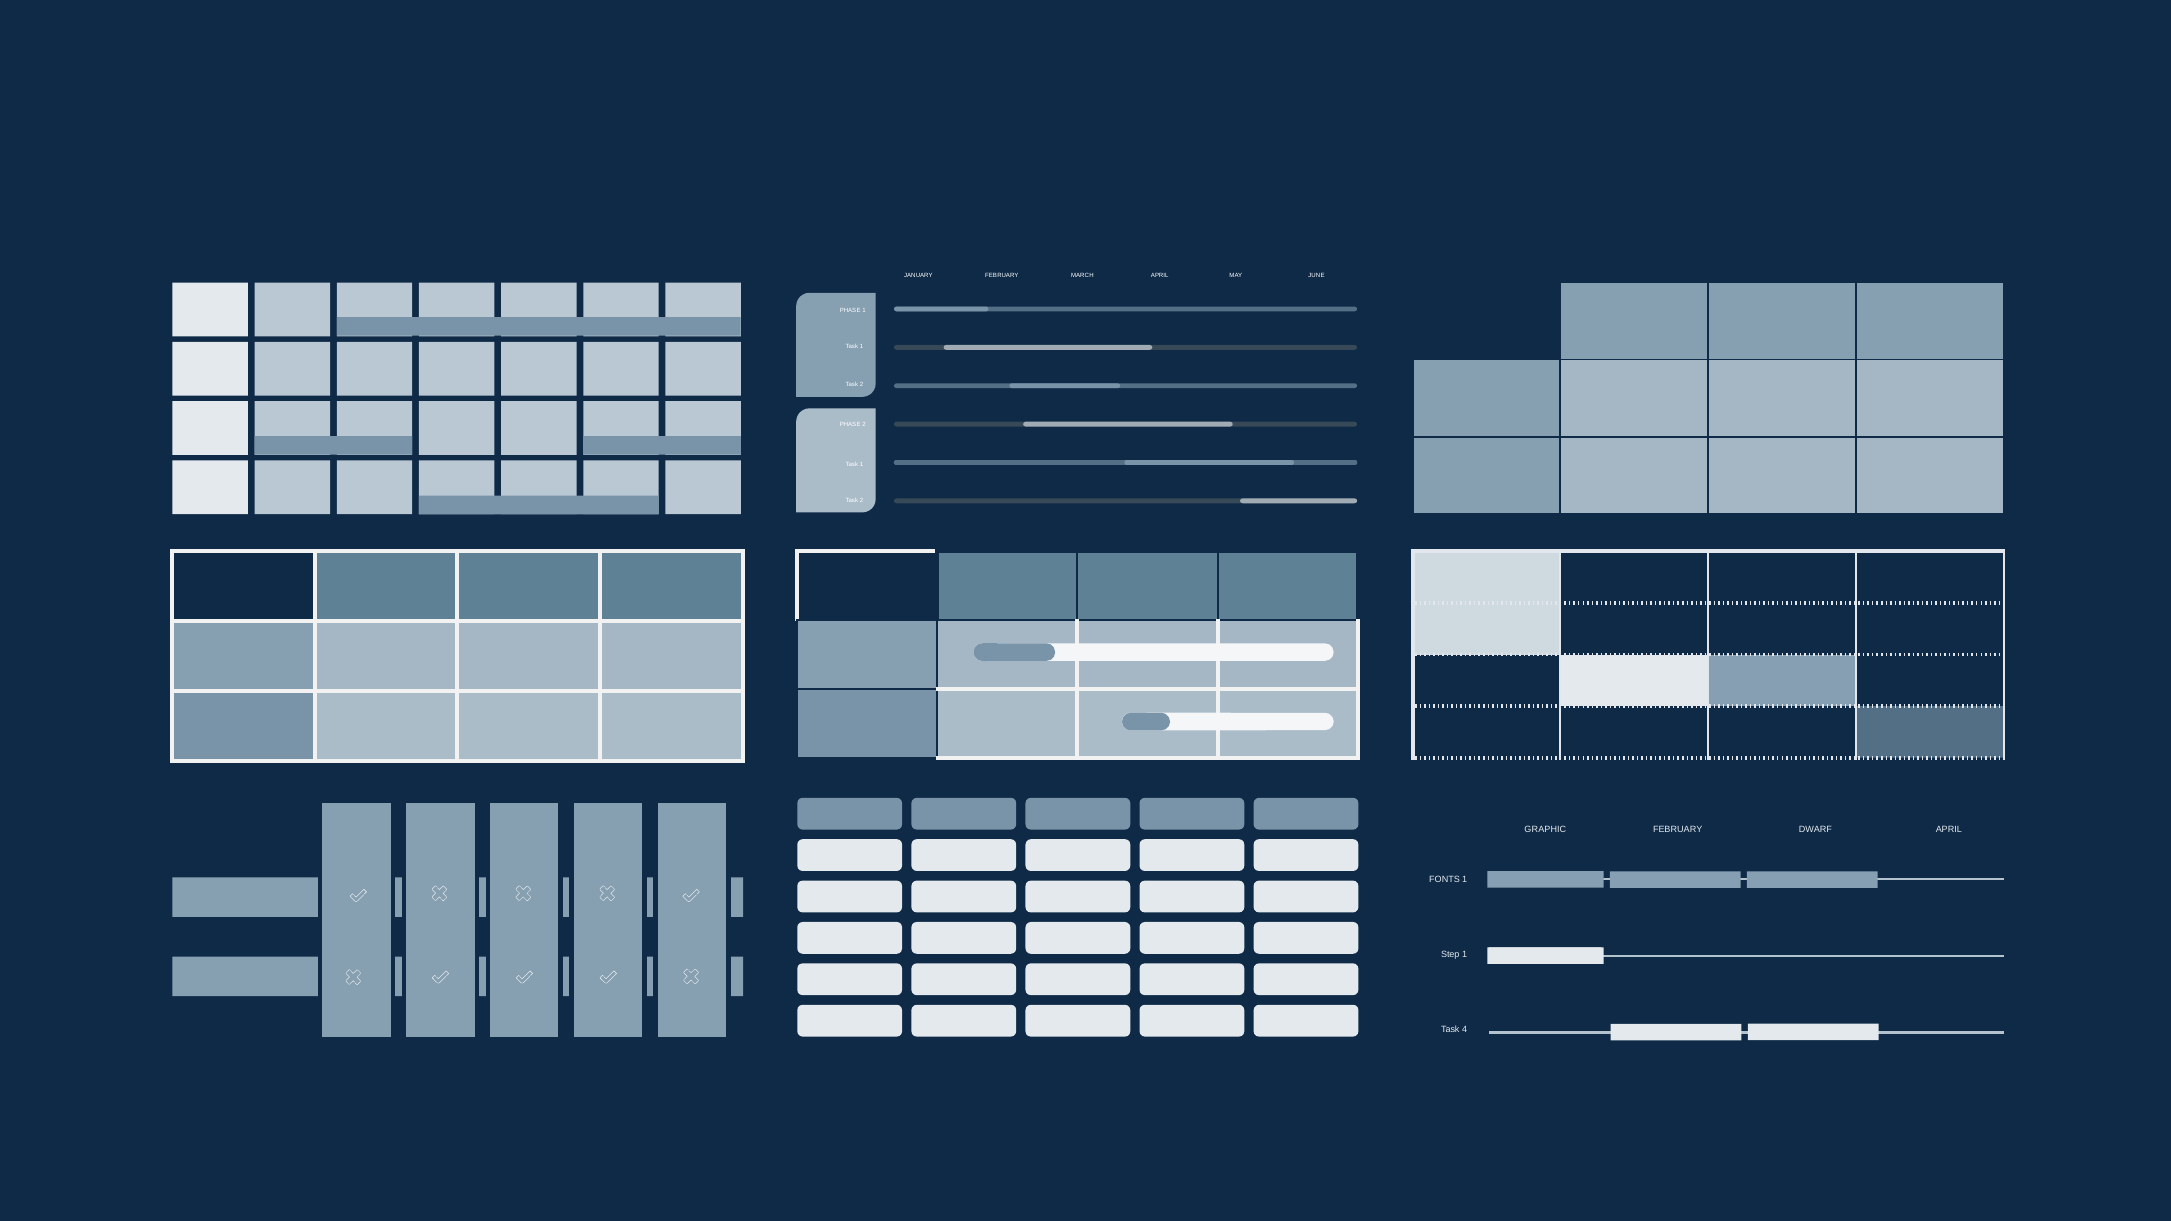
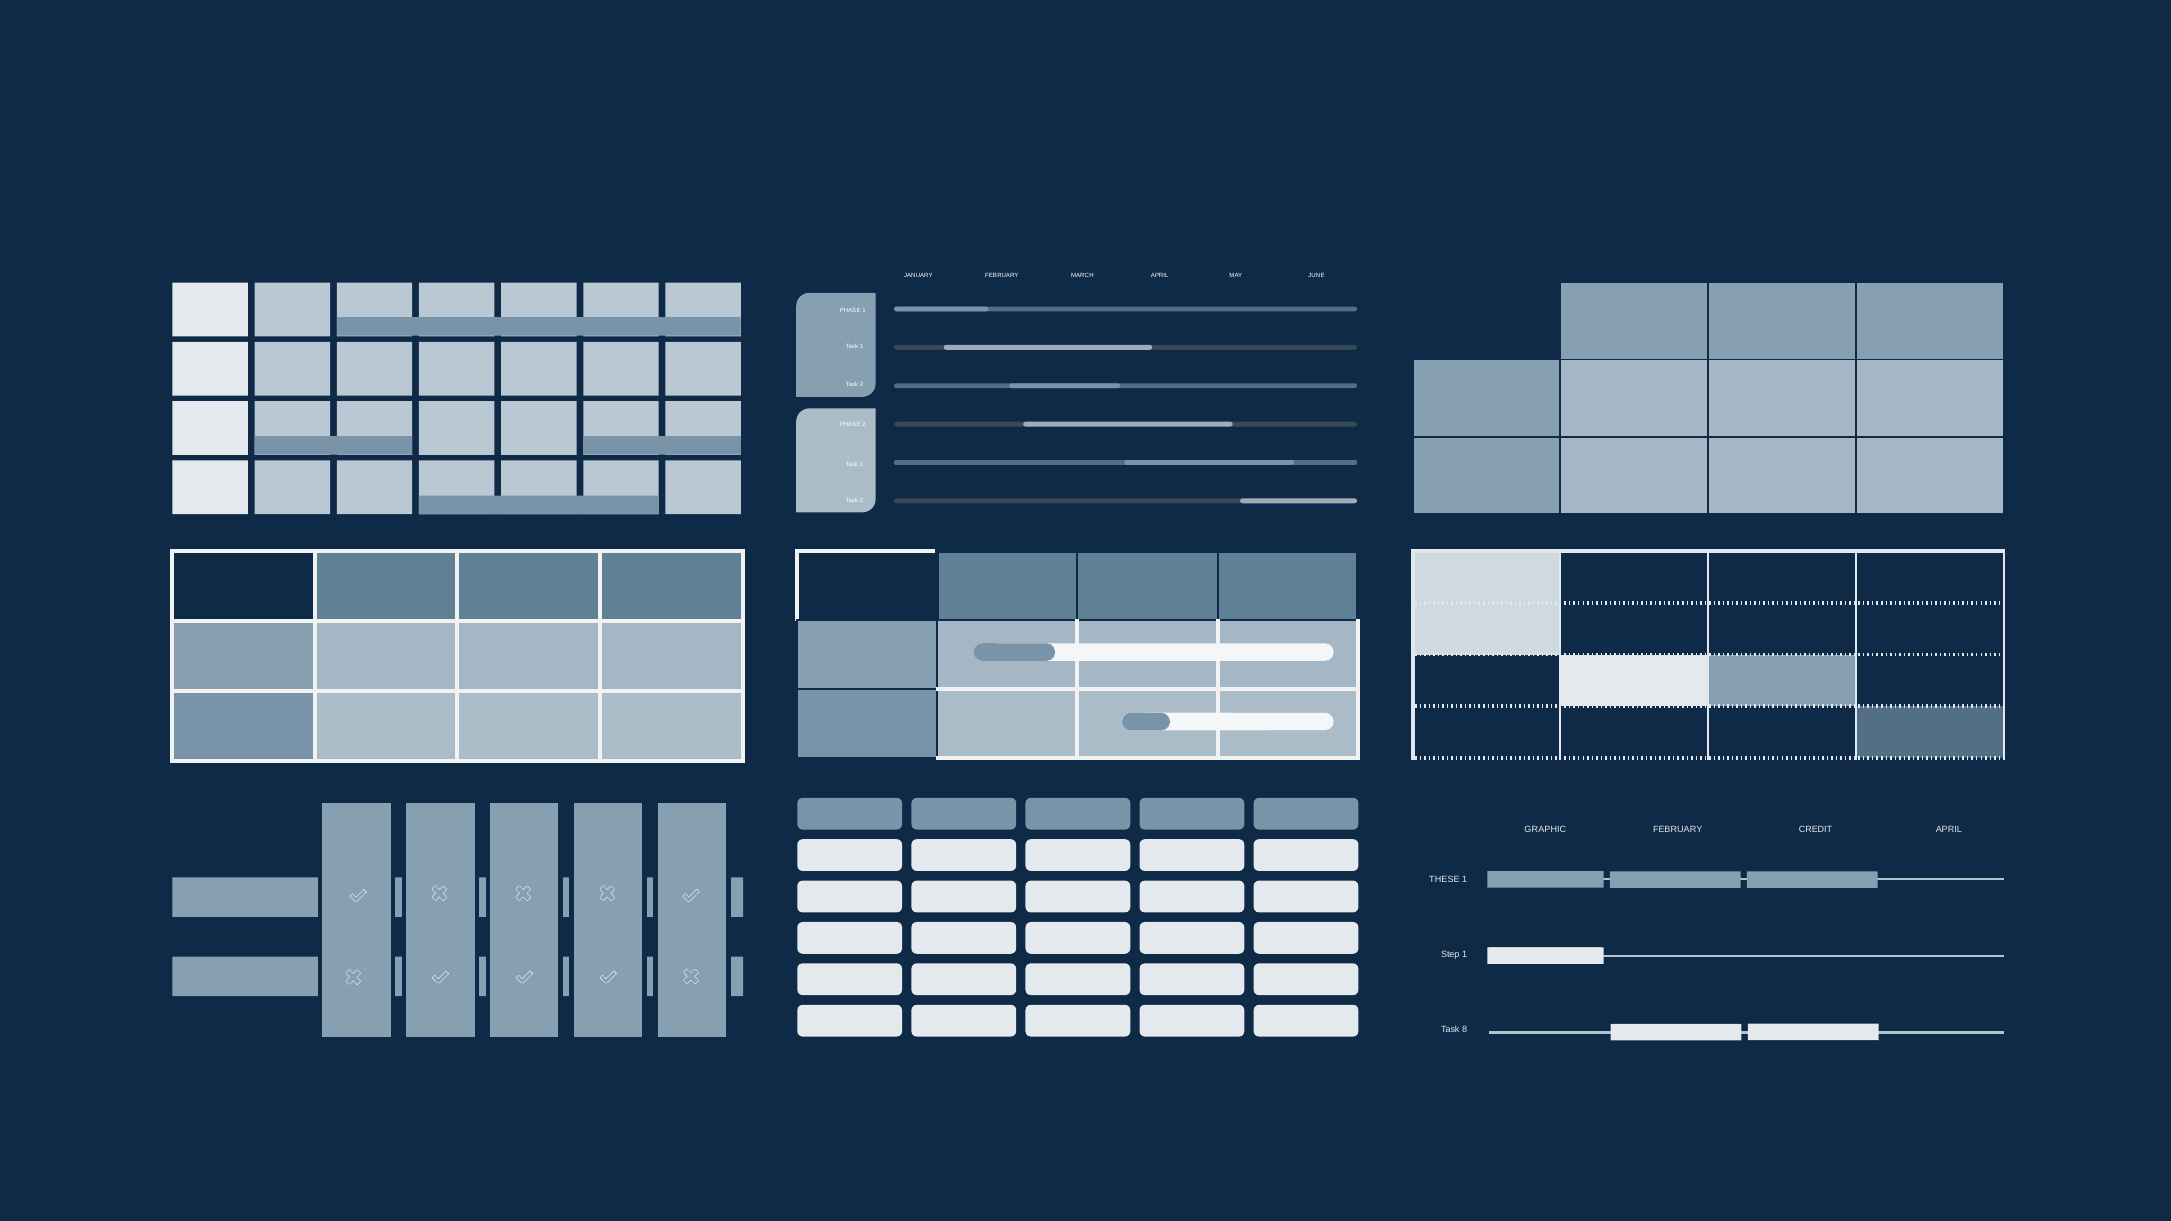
DWARF: DWARF -> CREDIT (1815, 830)
FONTS: FONTS -> THESE (1444, 880)
4: 4 -> 8 (1465, 1030)
